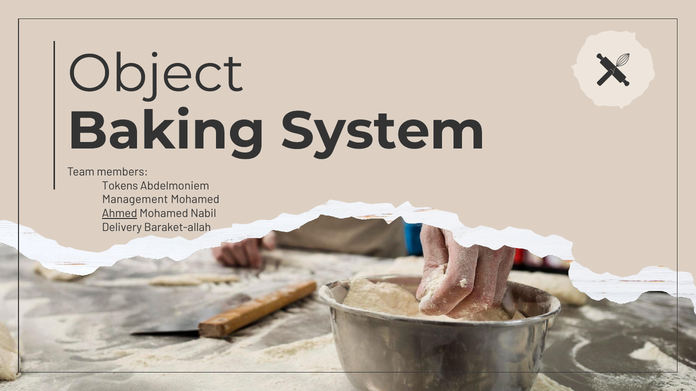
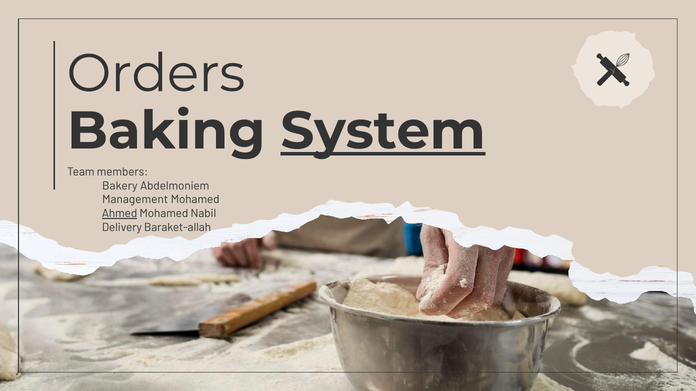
Object: Object -> Orders (156, 74)
System underline: none -> present (383, 131)
Tokens: Tokens -> Bakery (120, 186)
